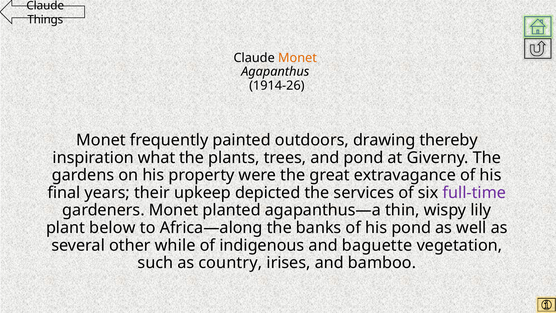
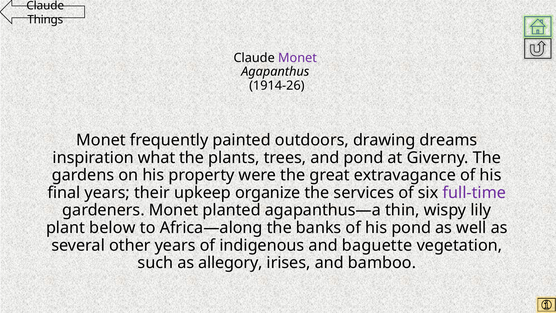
Monet colour: orange -> purple (297, 58)
thereby: thereby -> dreams (448, 140)
depicted: depicted -> organize (268, 193)
other while: while -> years (175, 245)
country: country -> allegory (230, 263)
